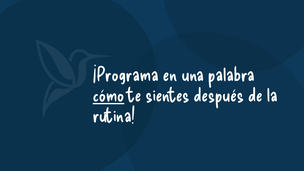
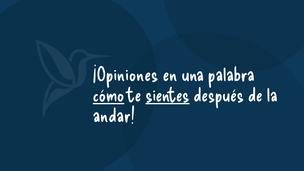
¡Programa: ¡Programa -> ¡Opiniones (126, 75)
sientes underline: none -> present (168, 95)
rutina: rutina -> andar (114, 116)
